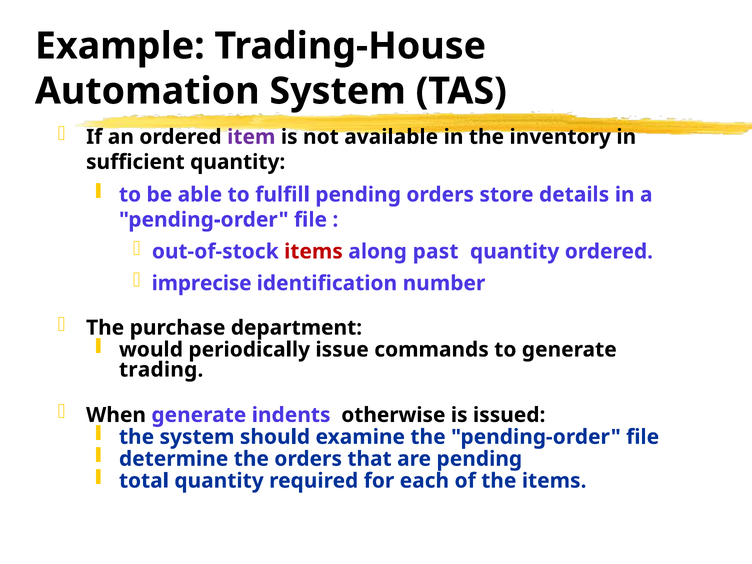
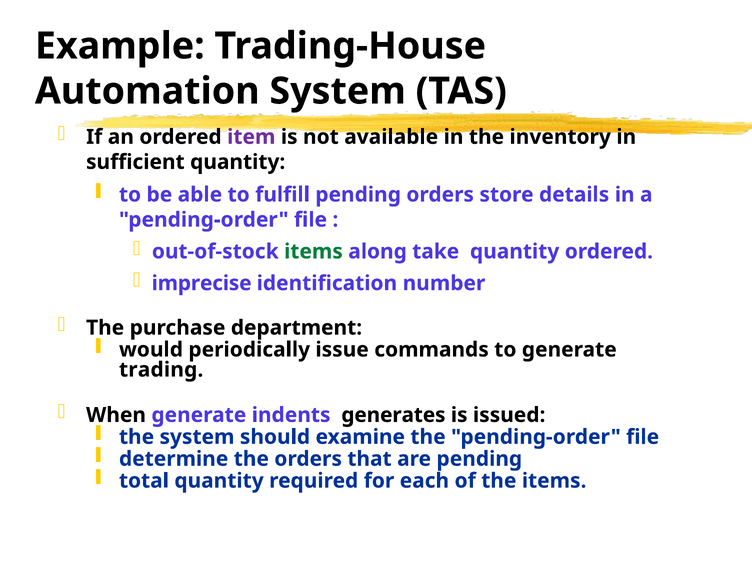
items colour: red -> green (313, 252)
past: past -> take (436, 252)
otherwise: otherwise -> generates (393, 415)
